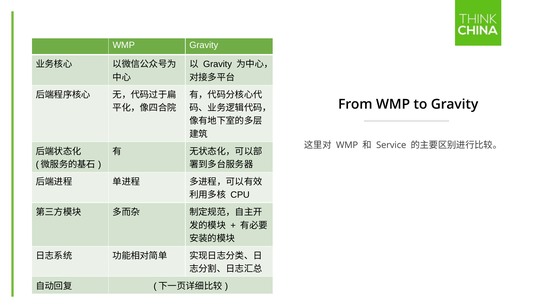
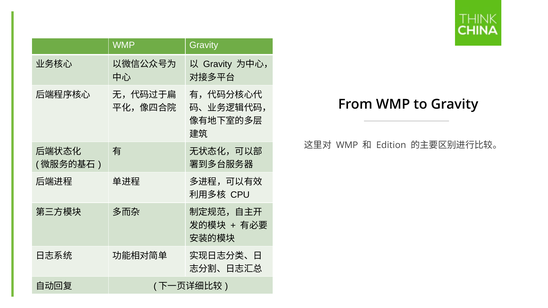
Service: Service -> Edition (391, 145)
